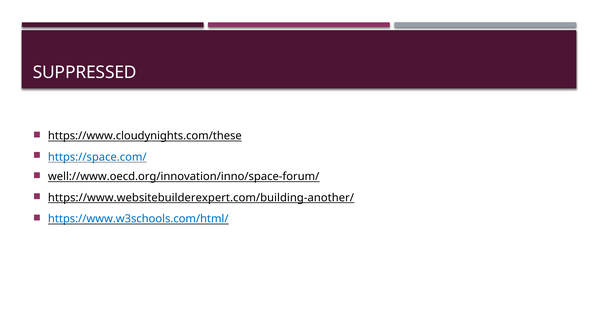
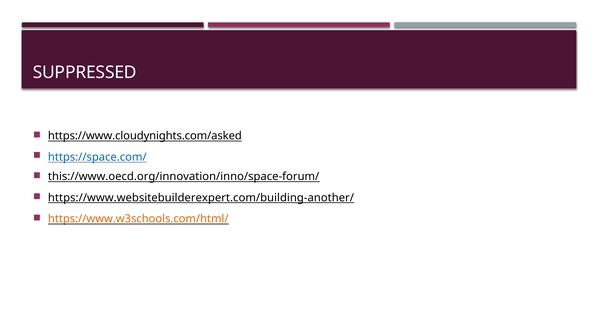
https://www.cloudynights.com/these: https://www.cloudynights.com/these -> https://www.cloudynights.com/asked (145, 136)
well://www.oecd.org/innovation/inno/space-forum/: well://www.oecd.org/innovation/inno/space-forum/ -> this://www.oecd.org/innovation/inno/space-forum/ (184, 177)
https://www.w3schools.com/html/ colour: blue -> orange (138, 219)
